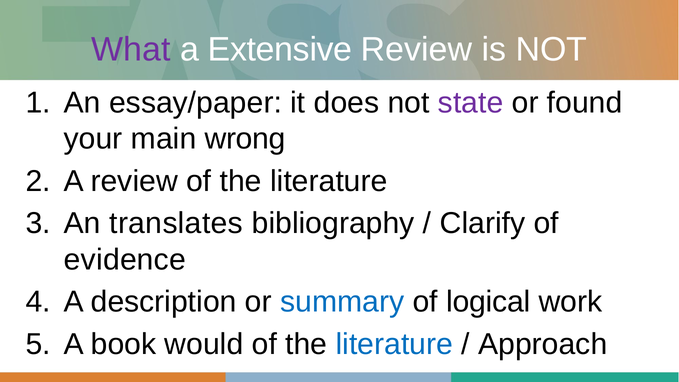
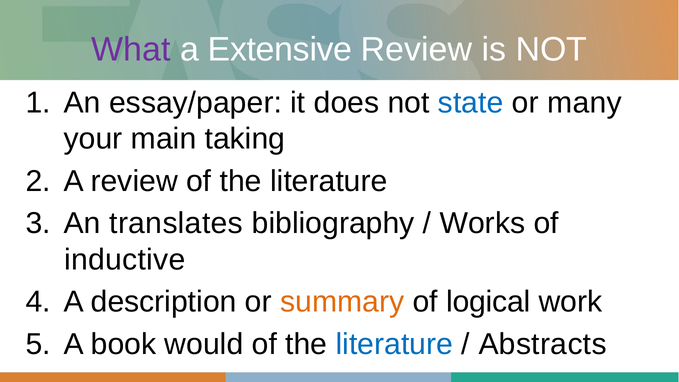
state colour: purple -> blue (471, 103)
found: found -> many (585, 103)
wrong: wrong -> taking (245, 139)
Clarify: Clarify -> Works (482, 223)
evidence: evidence -> inductive (125, 260)
summary colour: blue -> orange (342, 302)
Approach: Approach -> Abstracts (543, 344)
